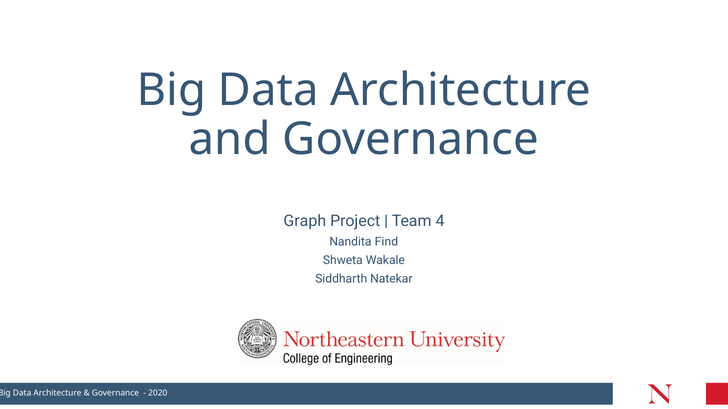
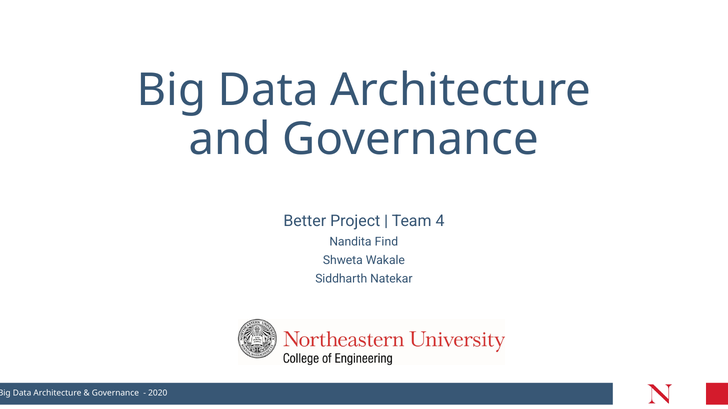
Graph: Graph -> Better (305, 221)
